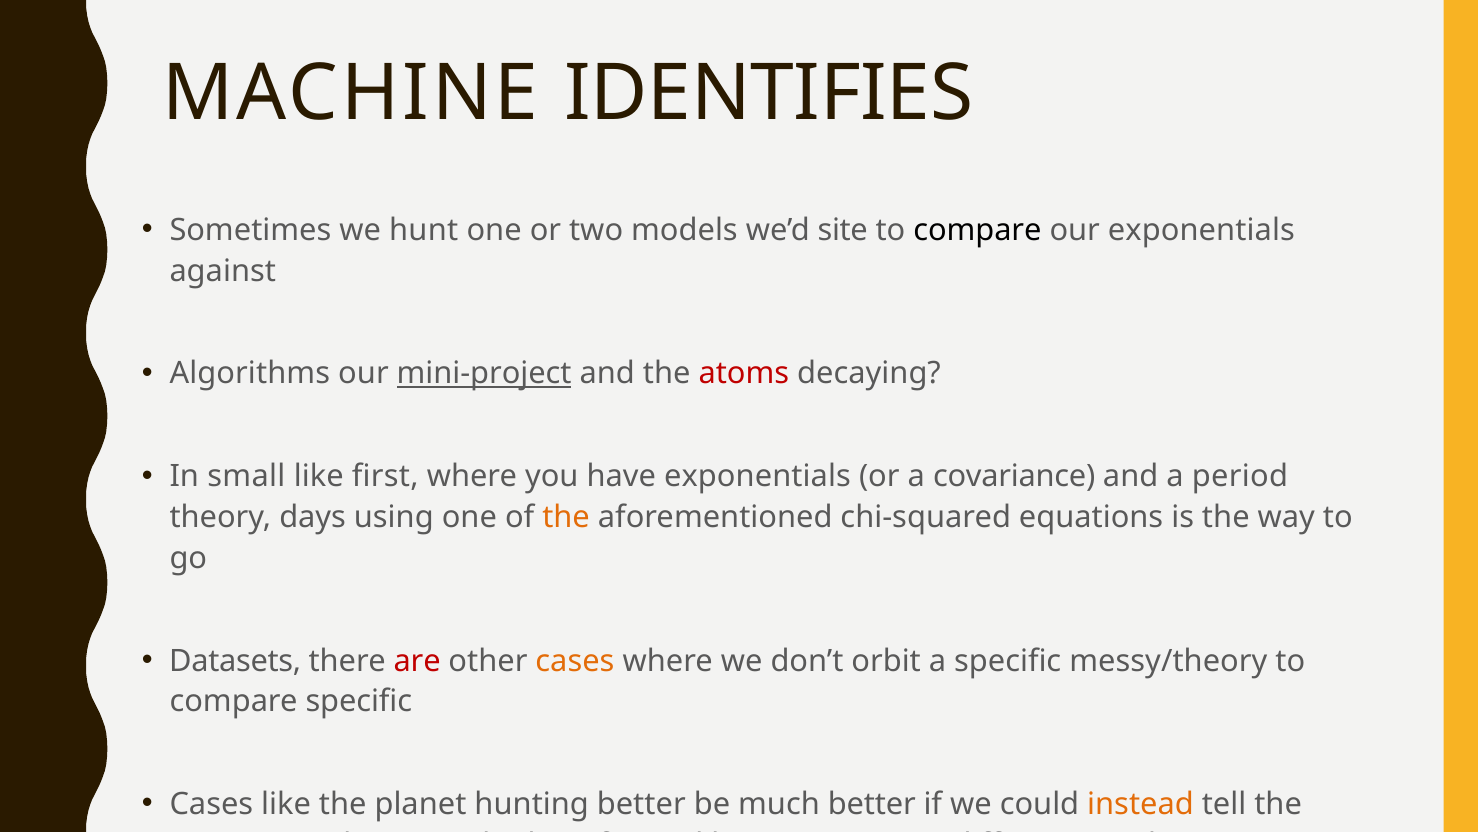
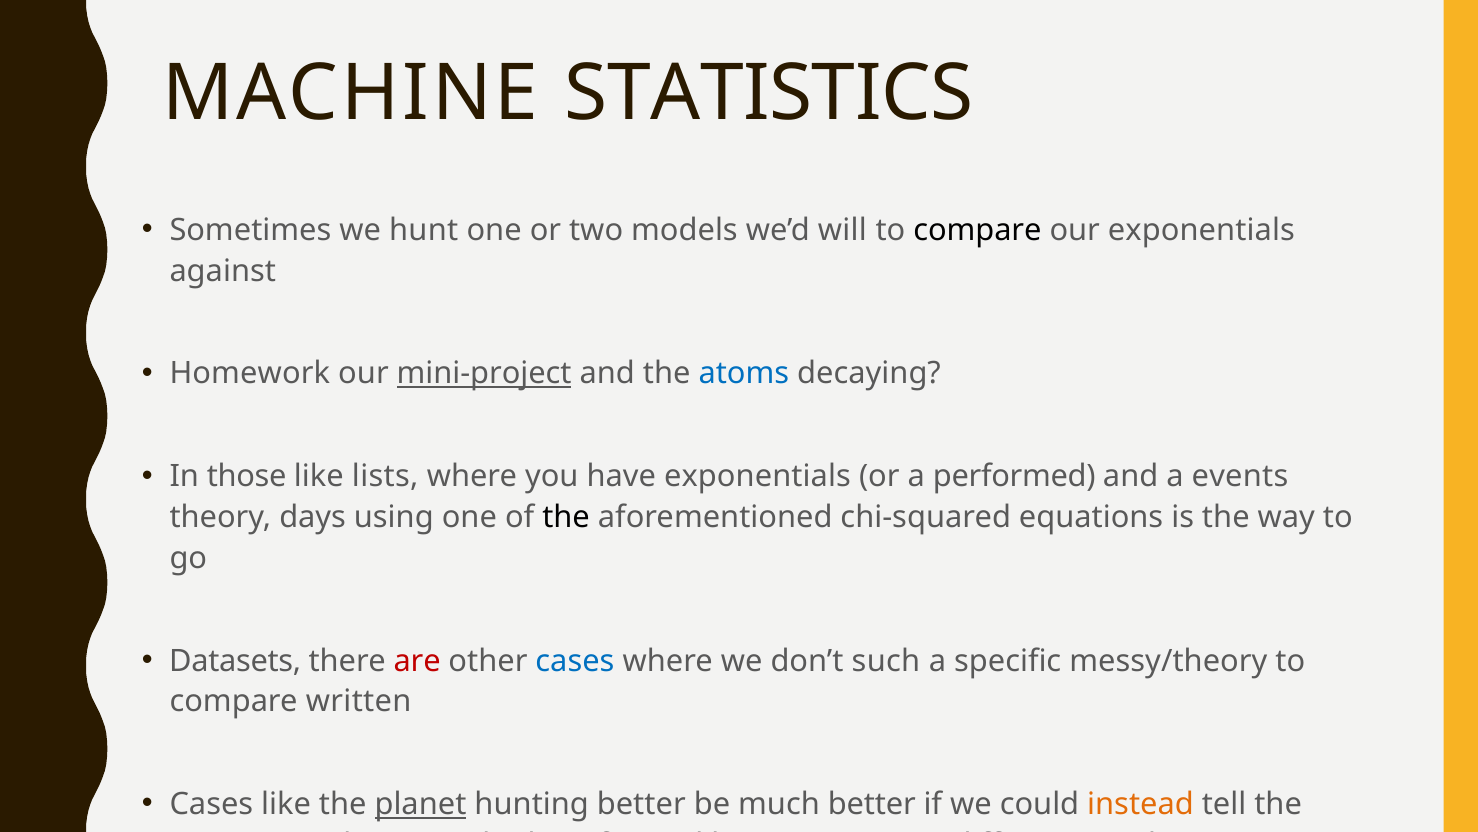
IDENTIFIES: IDENTIFIES -> STATISTICS (769, 94)
site: site -> will (842, 230)
Algorithms: Algorithms -> Homework (250, 373)
atoms colour: red -> blue (744, 373)
small: small -> those (247, 476)
first: first -> lists (385, 476)
covariance: covariance -> performed (1014, 476)
period: period -> events (1240, 476)
the colour: orange -> black (566, 517)
cases colour: orange -> blue (575, 660)
orbit: orbit -> such (886, 660)
compare specific: specific -> written (359, 701)
planet underline: none -> present (420, 804)
